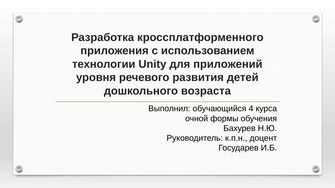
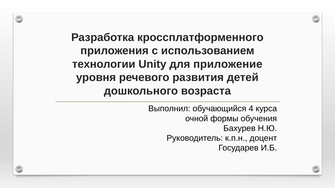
приложений: приложений -> приложение (228, 64)
